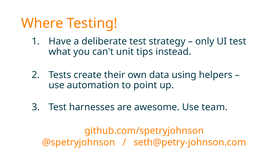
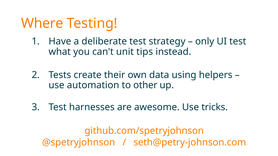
point: point -> other (145, 85)
team: team -> tricks (215, 107)
